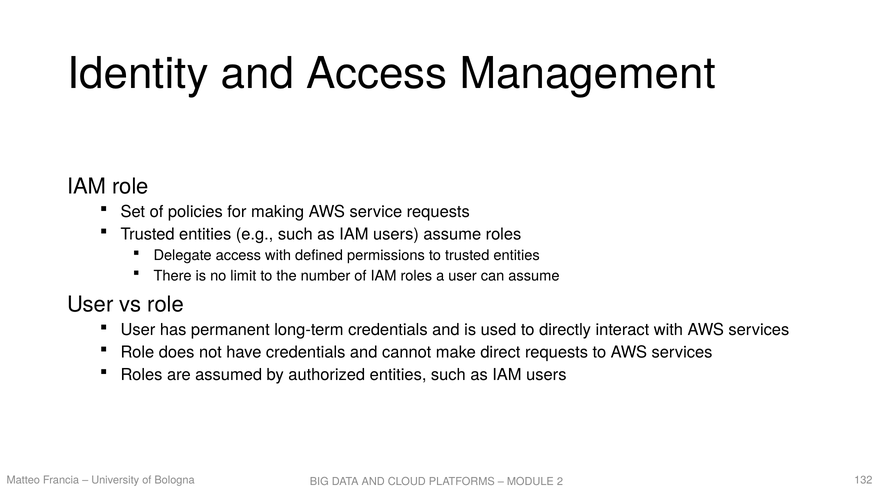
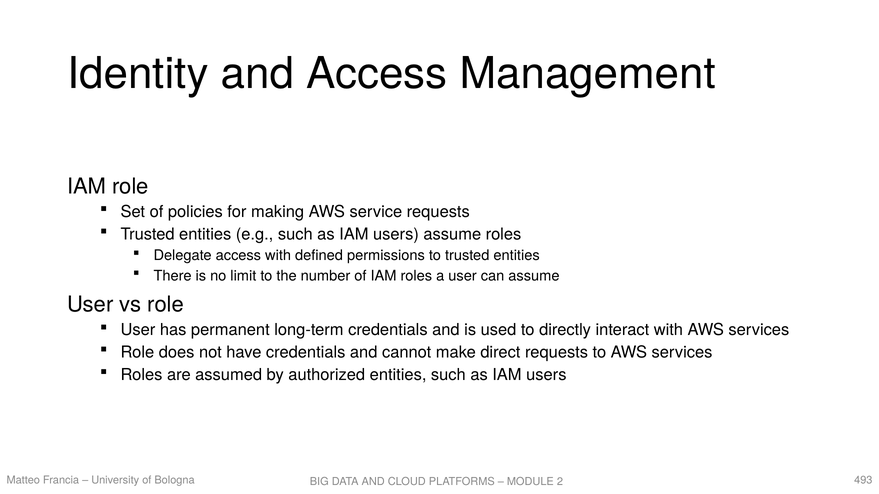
132: 132 -> 493 (863, 481)
